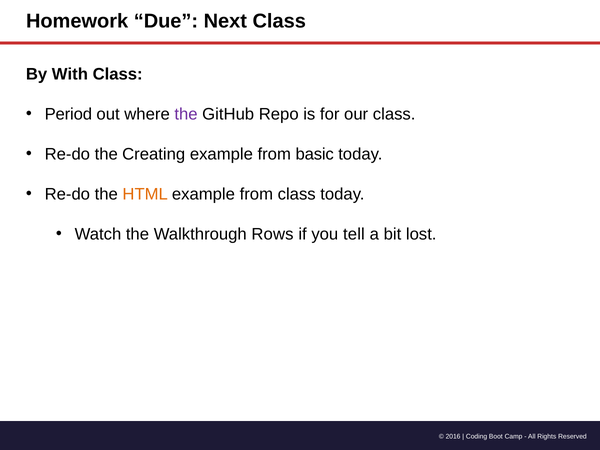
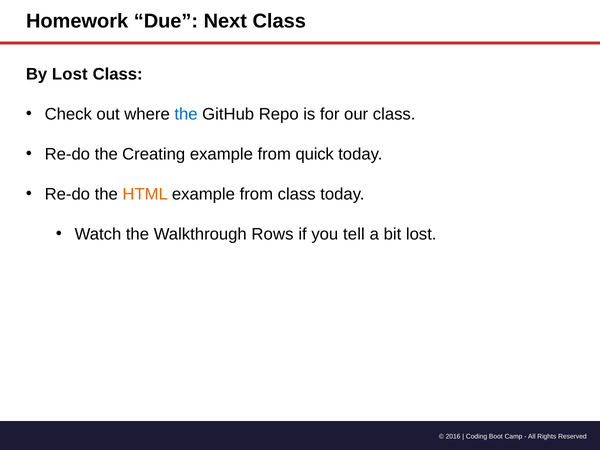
By With: With -> Lost (70, 74)
Period: Period -> Check (68, 114)
the colour: purple -> blue (186, 114)
basic: basic -> quick (315, 154)
